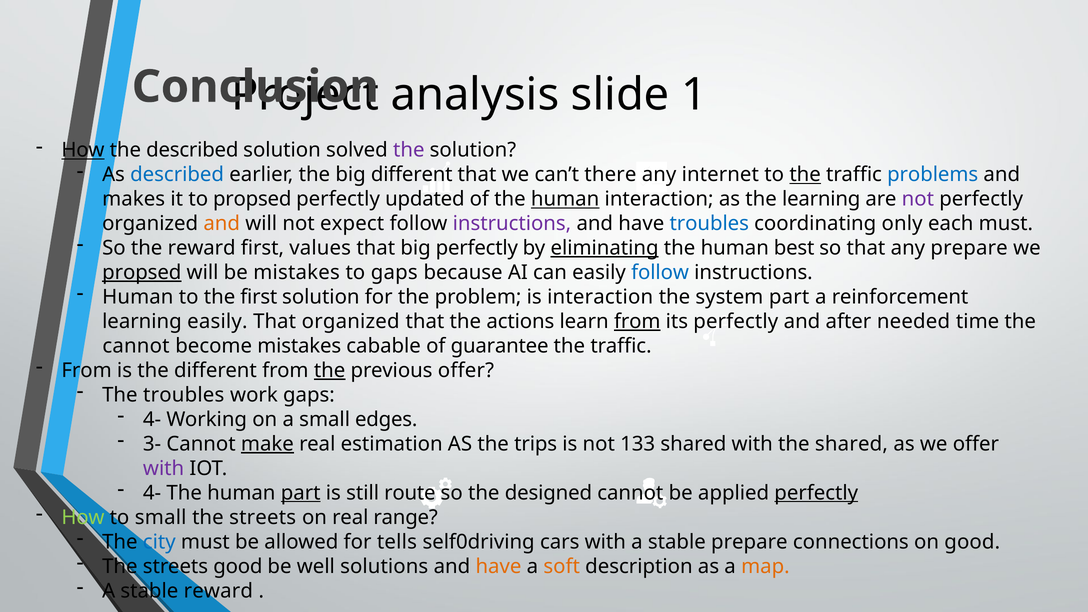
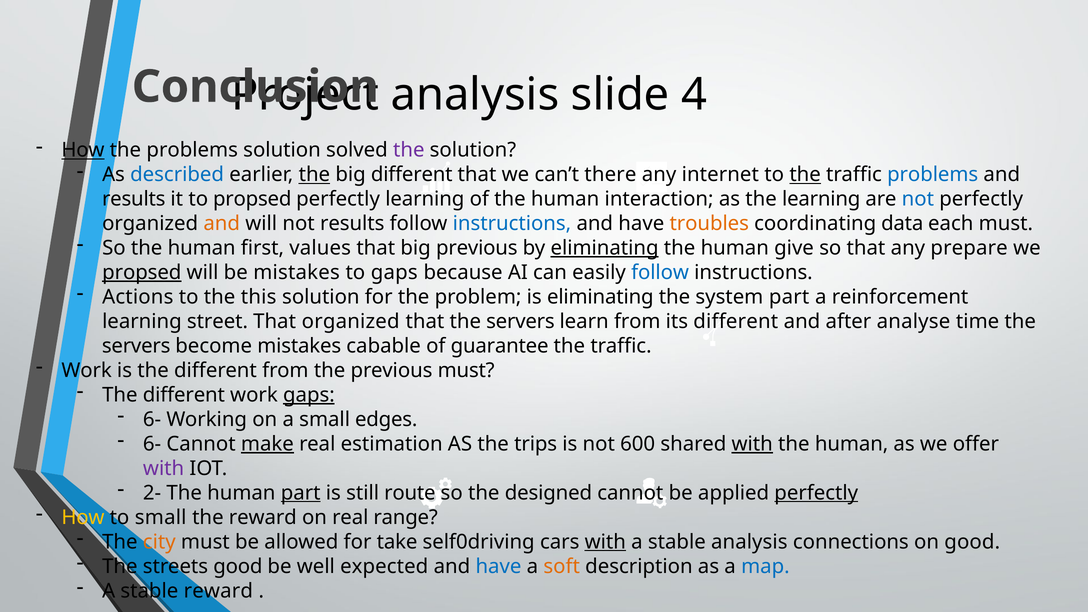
1: 1 -> 4 (694, 95)
the described: described -> problems (192, 150)
the underline: none -> present (314, 175)
makes: makes -> results (134, 199)
perfectly updated: updated -> learning (425, 199)
human underline: present -> none (565, 199)
not colour: purple -> blue (918, 199)
not expect: expect -> results (352, 224)
instructions colour: purple -> blue (512, 224)
troubles colour: blue -> orange (709, 224)
only: only -> data (902, 224)
So the reward: reward -> human (202, 248)
big perfectly: perfectly -> previous (477, 248)
best: best -> give (794, 248)
Human: Human -> Actions (138, 297)
the first: first -> this (259, 297)
is interaction: interaction -> eliminating (600, 297)
learning easily: easily -> street (217, 321)
that the actions: actions -> servers (520, 321)
from underline: present -> none (637, 321)
its perfectly: perfectly -> different (736, 321)
needed: needed -> analyse (914, 321)
cannot: cannot -> servers (136, 346)
From: From -> Work (87, 370)
the underline: present -> none (330, 370)
previous offer: offer -> must (466, 370)
troubles: troubles -> different (184, 395)
gaps underline: none -> present (309, 395)
4-: 4- -> 6- (152, 419)
3-: 3- -> 6- (152, 444)
133: 133 -> 600 (638, 444)
with underline: none -> present (752, 444)
shared: shared -> human (852, 444)
4-: 4- -> 2- (152, 493)
How colour: light green -> yellow (83, 517)
streets: streets -> reward (263, 517)
city colour: blue -> orange (159, 542)
tells: tells -> take (397, 542)
with underline: none -> present (605, 542)
stable prepare: prepare -> analysis (749, 542)
solutions: solutions -> expected (384, 566)
have colour: orange -> blue (498, 566)
map colour: orange -> blue (765, 566)
